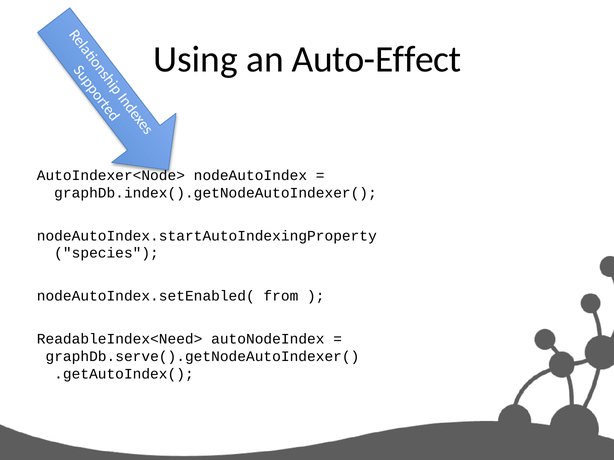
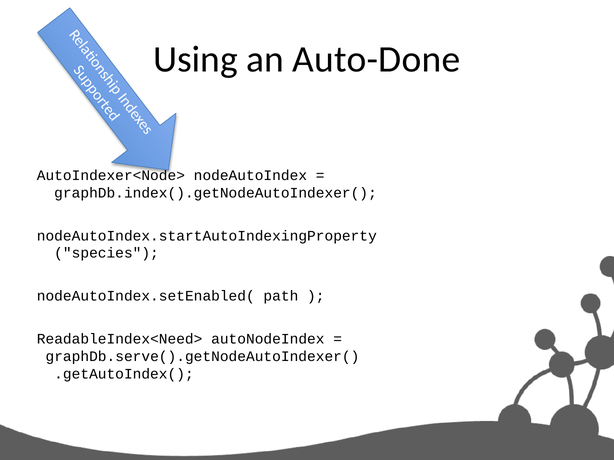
Auto-Effect: Auto-Effect -> Auto-Done (376, 59)
from: from -> path (281, 296)
